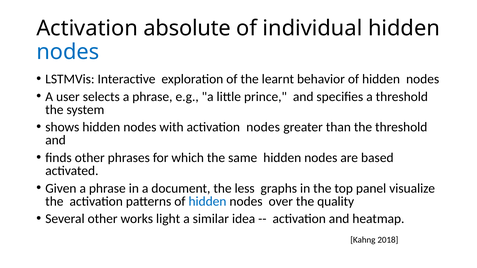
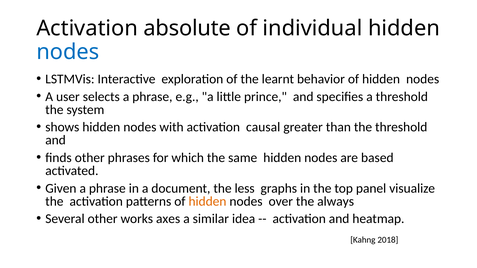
activation nodes: nodes -> causal (263, 127)
hidden colour: blue -> orange (207, 202)
quality: quality -> always (336, 202)
light: light -> axes (168, 219)
